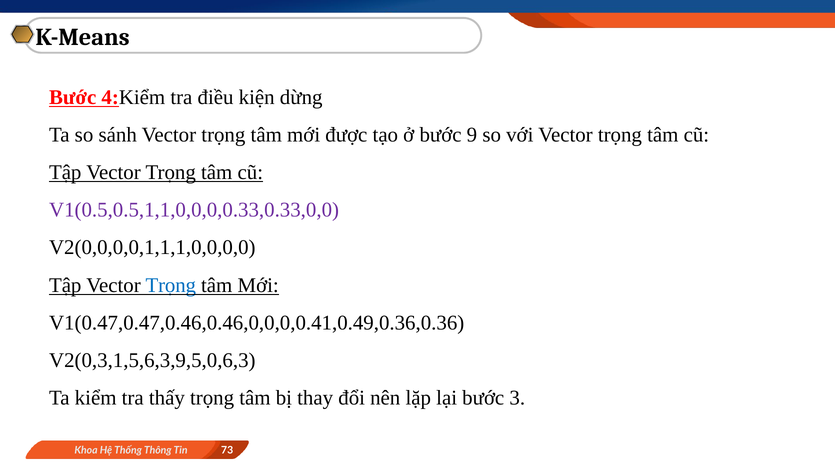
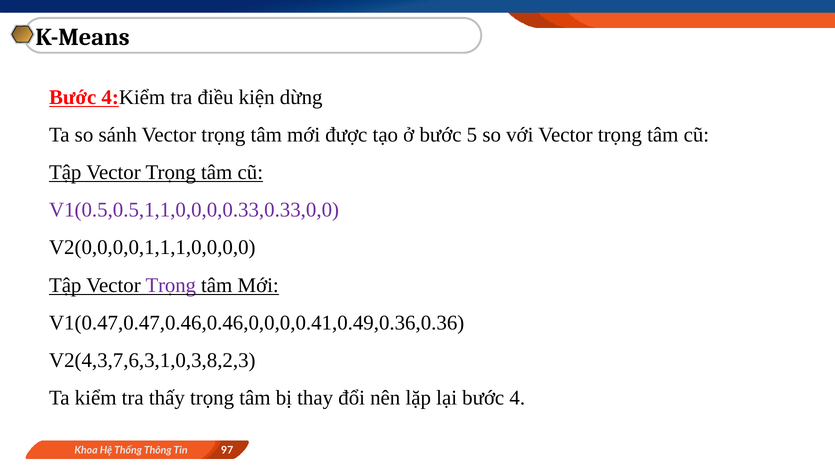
9: 9 -> 5 (472, 135)
Trọng colour: blue -> purple (171, 285)
V2(0,3,1,5,6,3,9,5,0,6,3: V2(0,3,1,5,6,3,9,5,0,6,3 -> V2(4,3,7,6,3,1,0,3,8,2,3 (152, 360)
3: 3 -> 4 (517, 398)
73: 73 -> 97 (227, 450)
